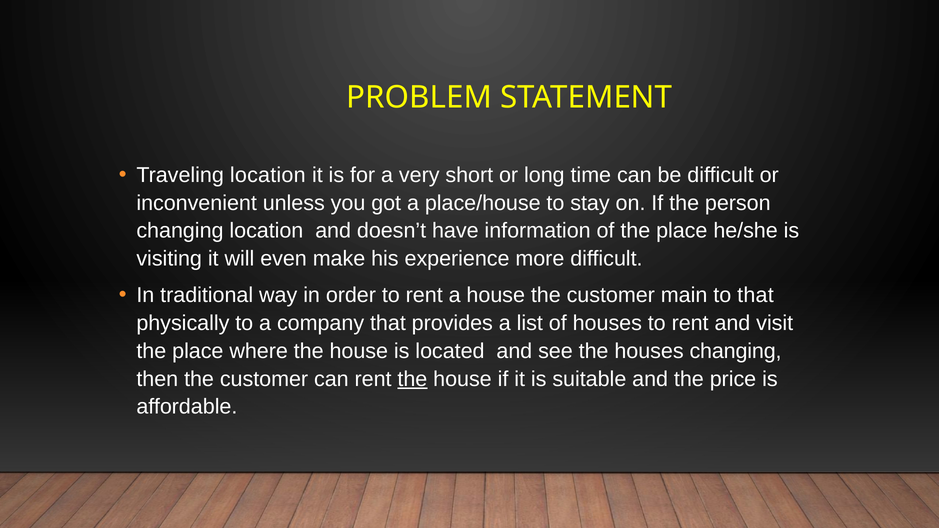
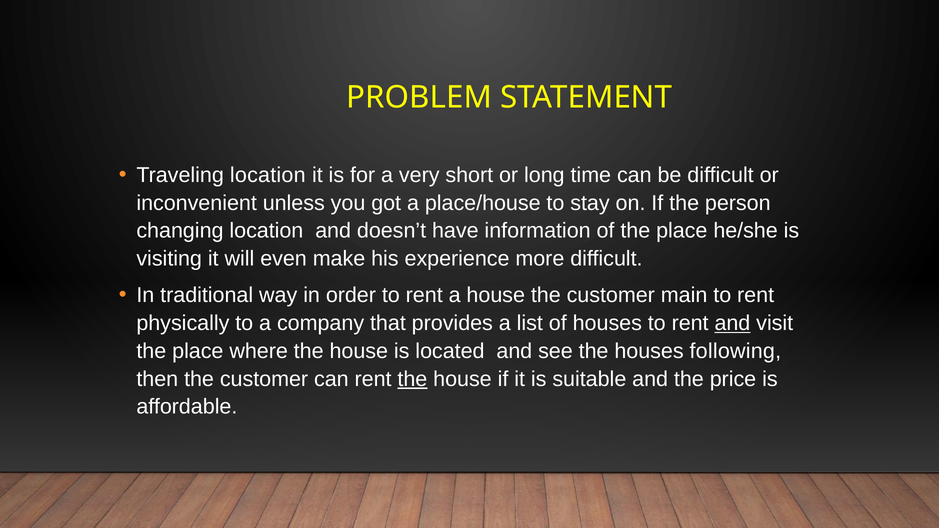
that: that -> rent (756, 295)
and underline: none -> present (732, 323)
houses changing: changing -> following (735, 351)
